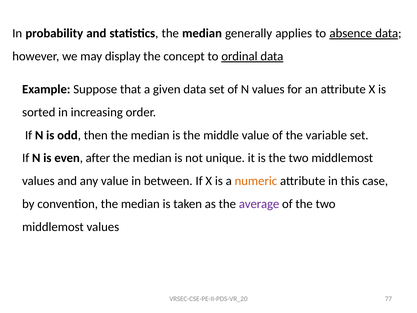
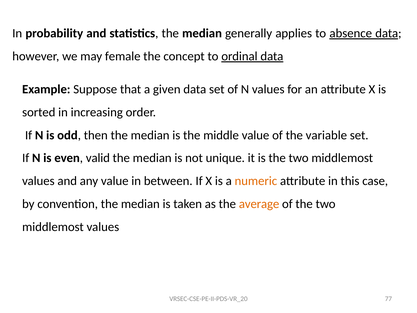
display: display -> female (123, 56)
after: after -> valid (98, 158)
average colour: purple -> orange (259, 204)
